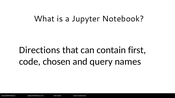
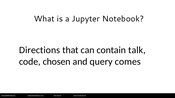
first: first -> talk (137, 50)
names: names -> comes (128, 62)
